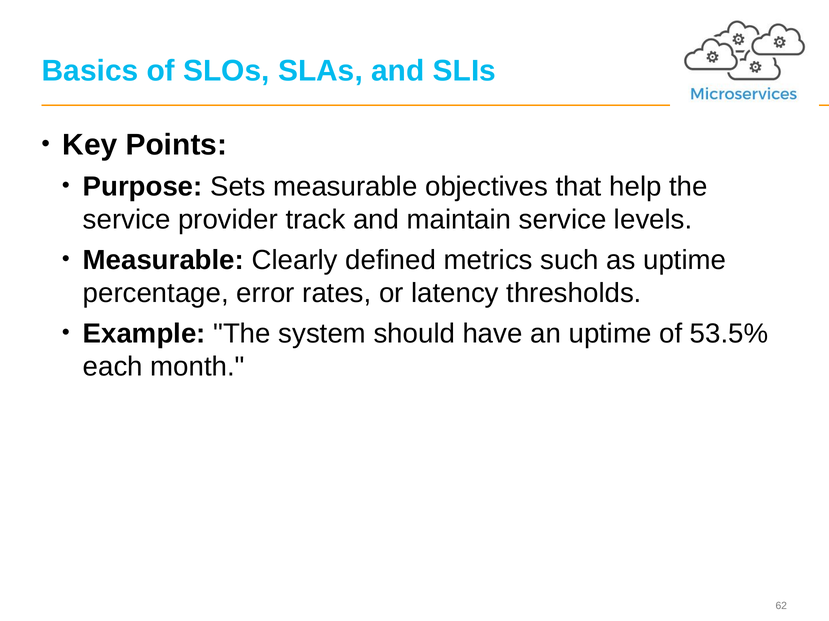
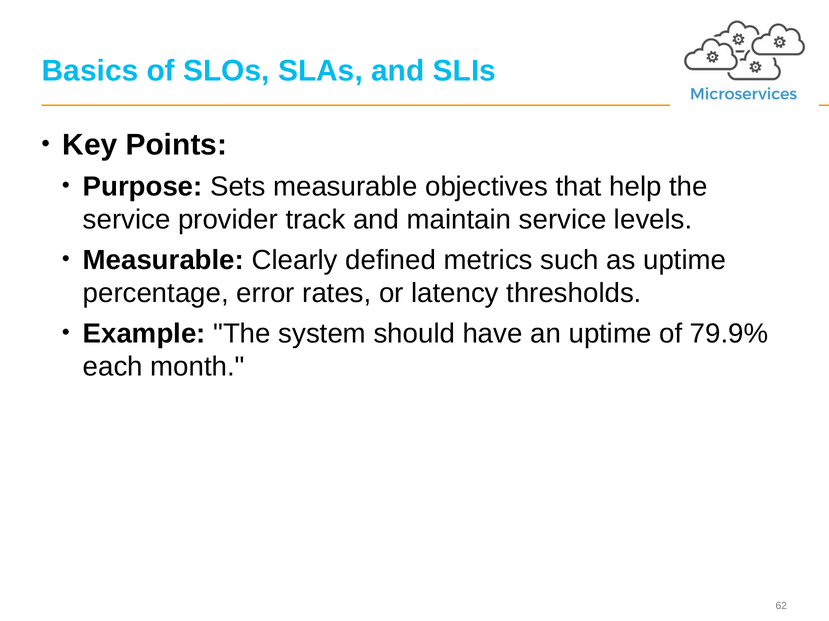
53.5%: 53.5% -> 79.9% (729, 334)
